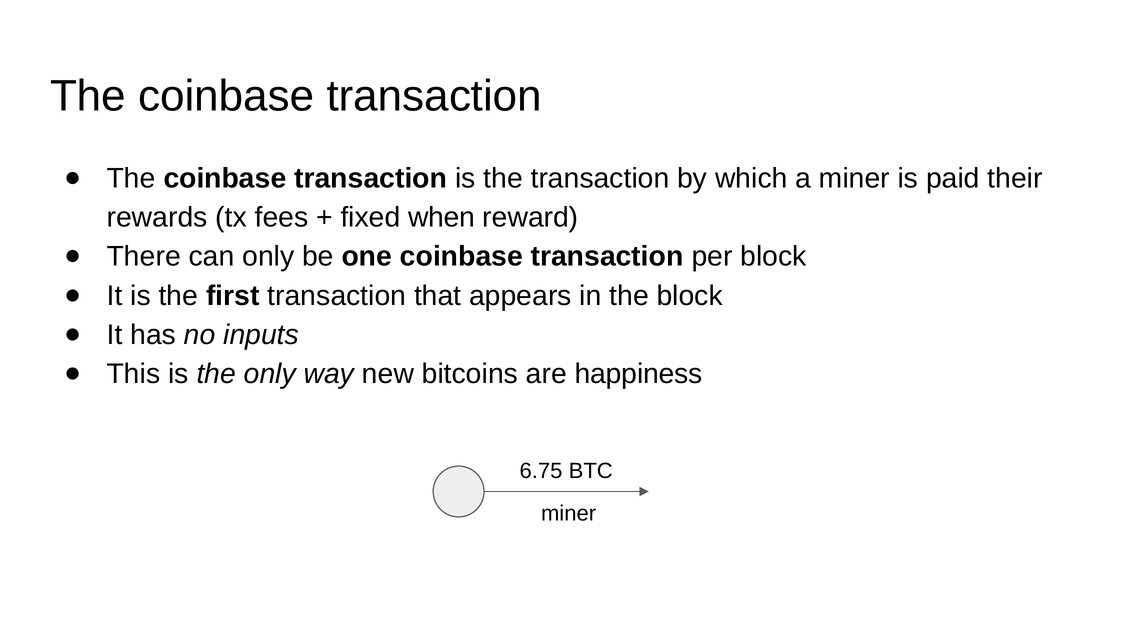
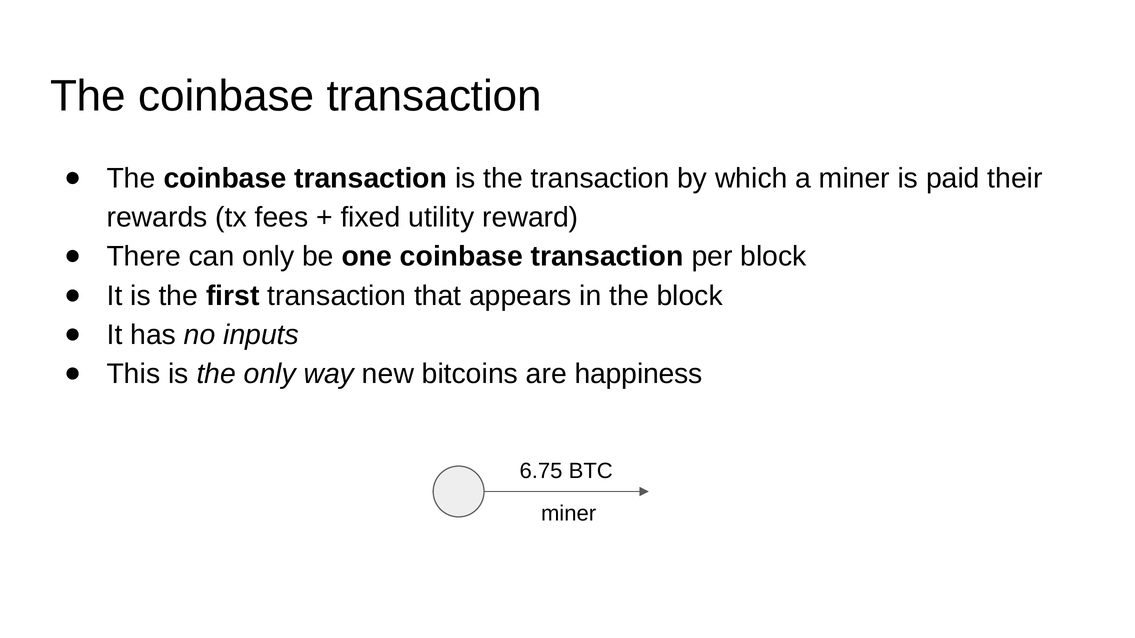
when: when -> utility (441, 218)
